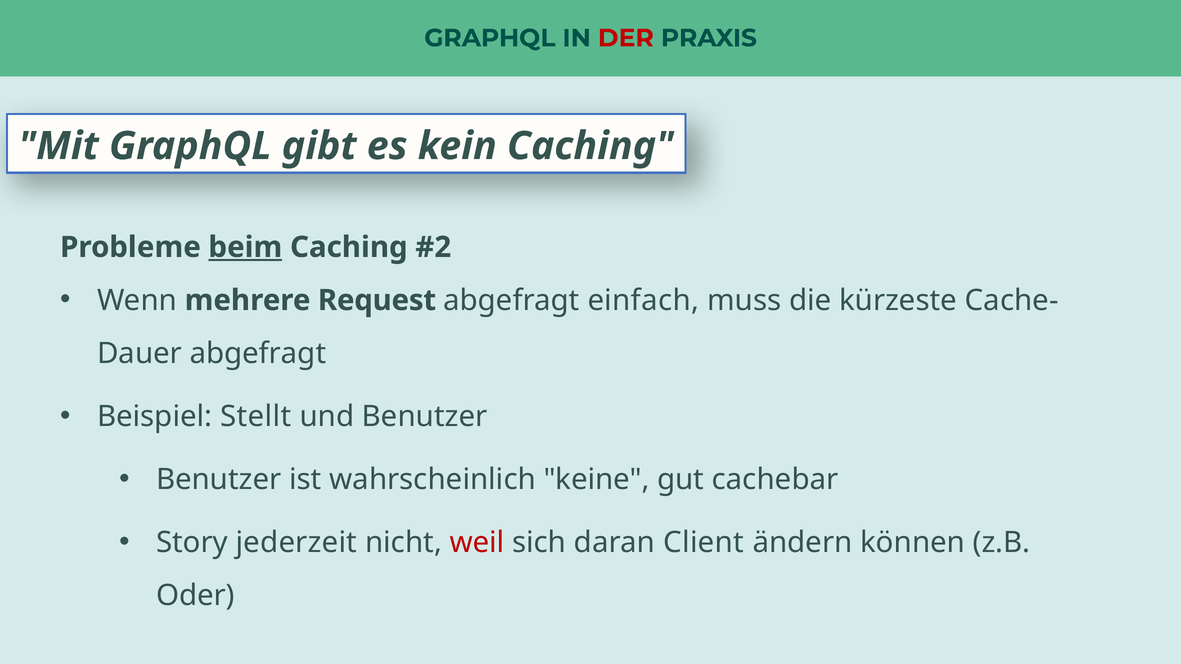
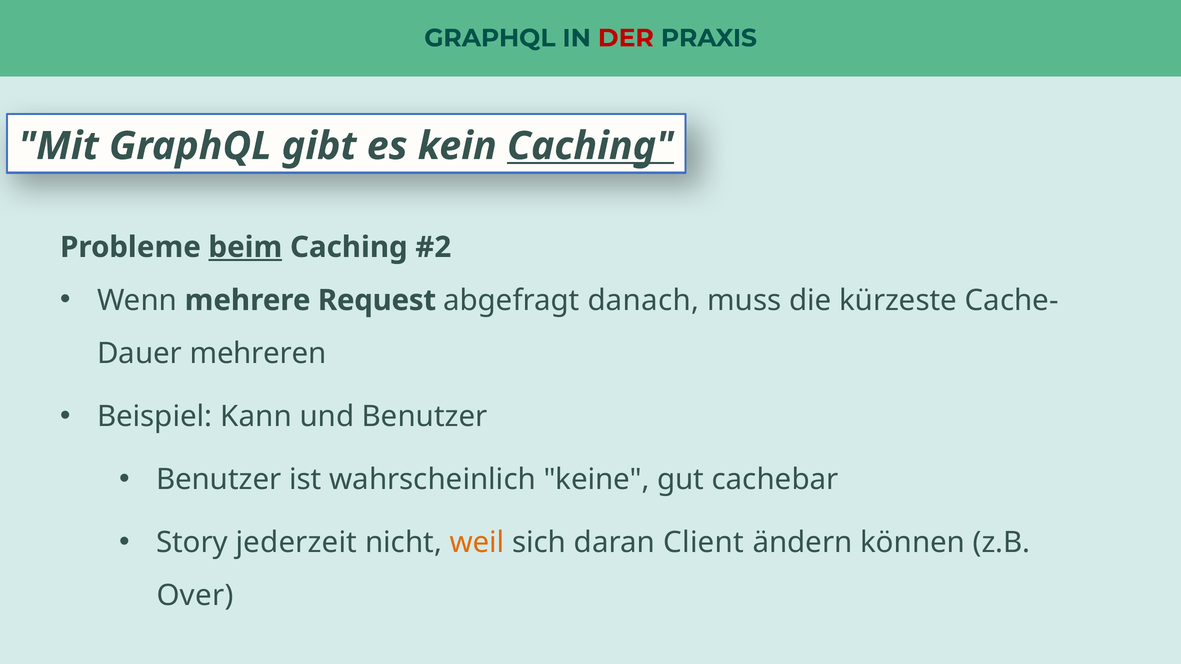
Caching underline: none -> present (590, 146)
einfach: einfach -> danach (643, 300)
abgefragt: abgefragt -> mehreren (258, 354)
Stellt: Stellt -> Kann (256, 417)
weil colour: red -> orange (477, 543)
Oder: Oder -> Over (195, 596)
